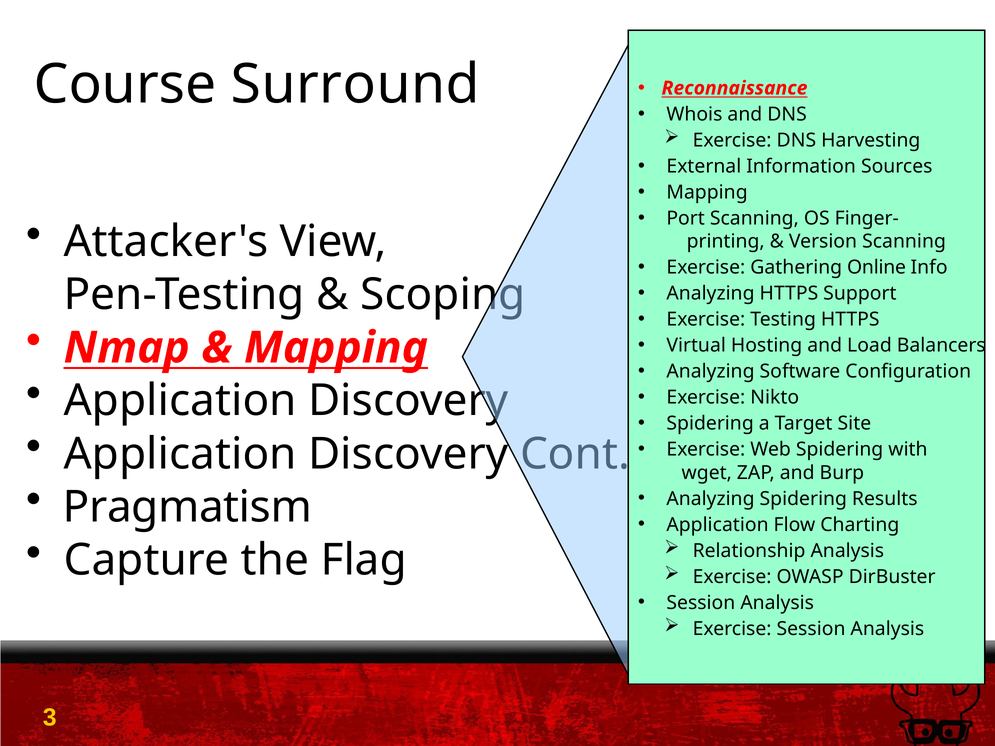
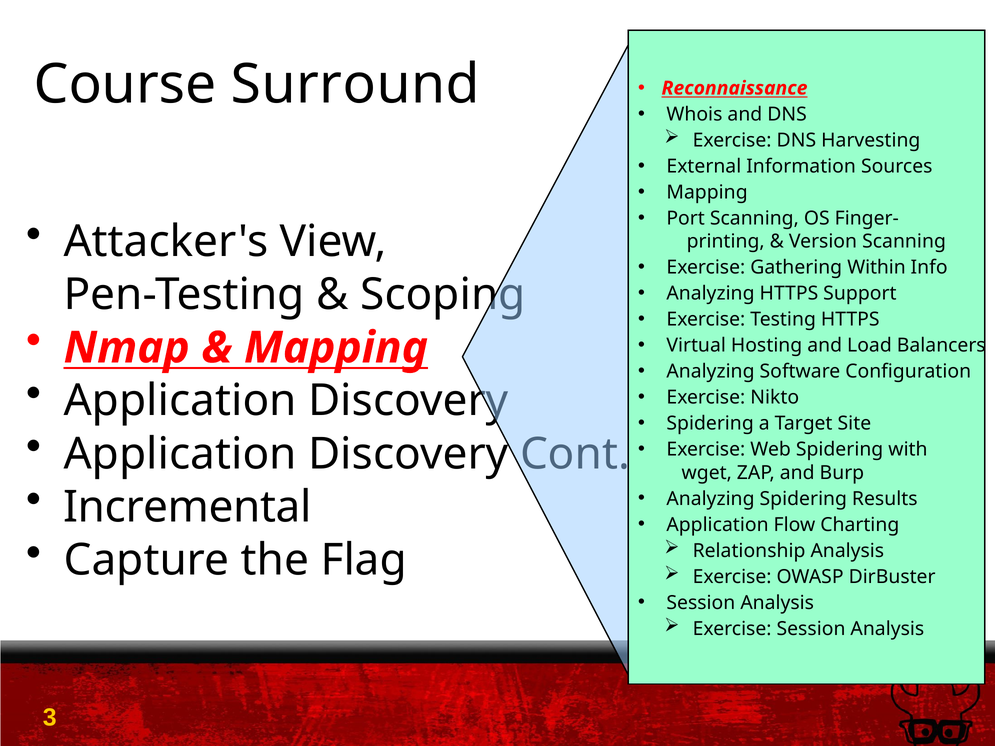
Online: Online -> Within (876, 267)
Pragmatism: Pragmatism -> Incremental (187, 507)
